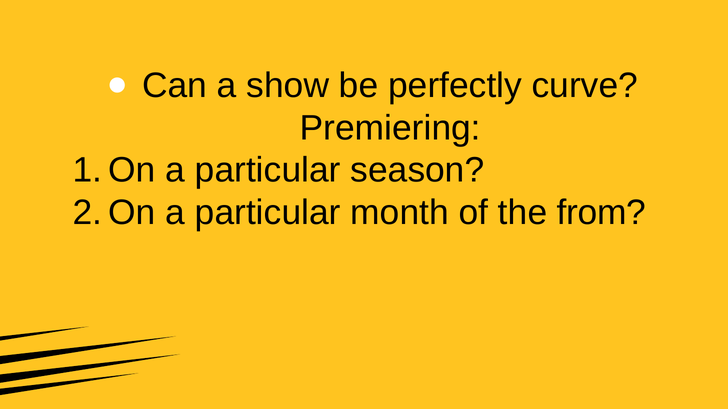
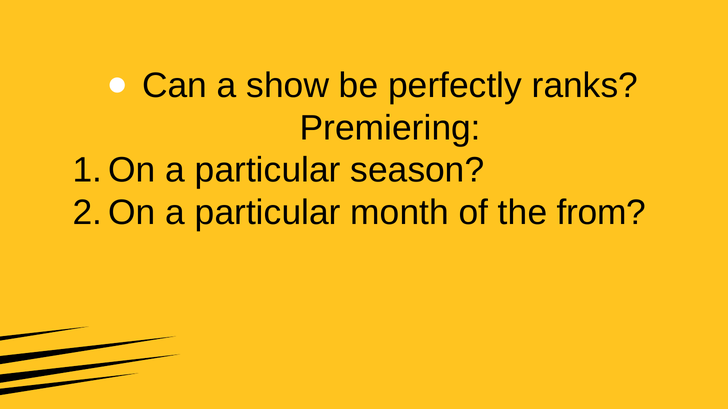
curve: curve -> ranks (585, 86)
